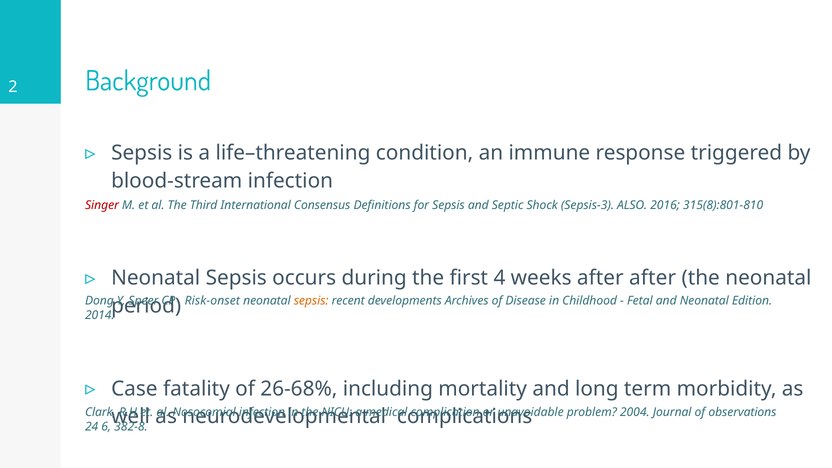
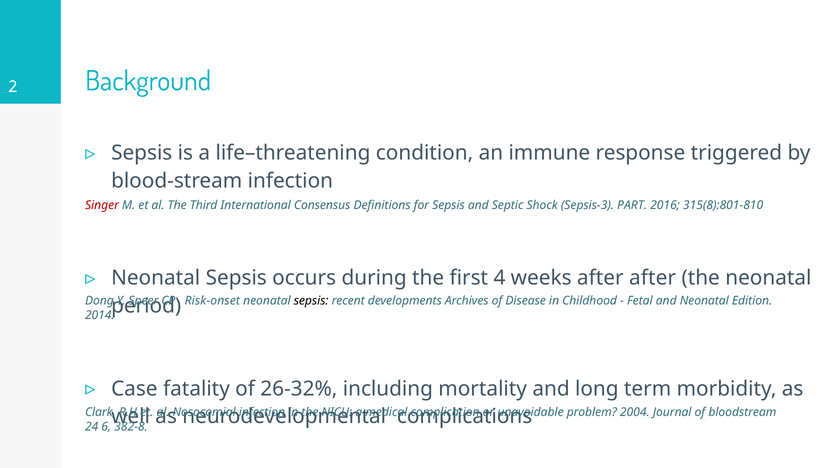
ALSO: ALSO -> PART (632, 206)
sepsis colour: orange -> black (311, 301)
26-68%: 26-68% -> 26-32% (299, 389)
observations: observations -> bloodstream (742, 412)
